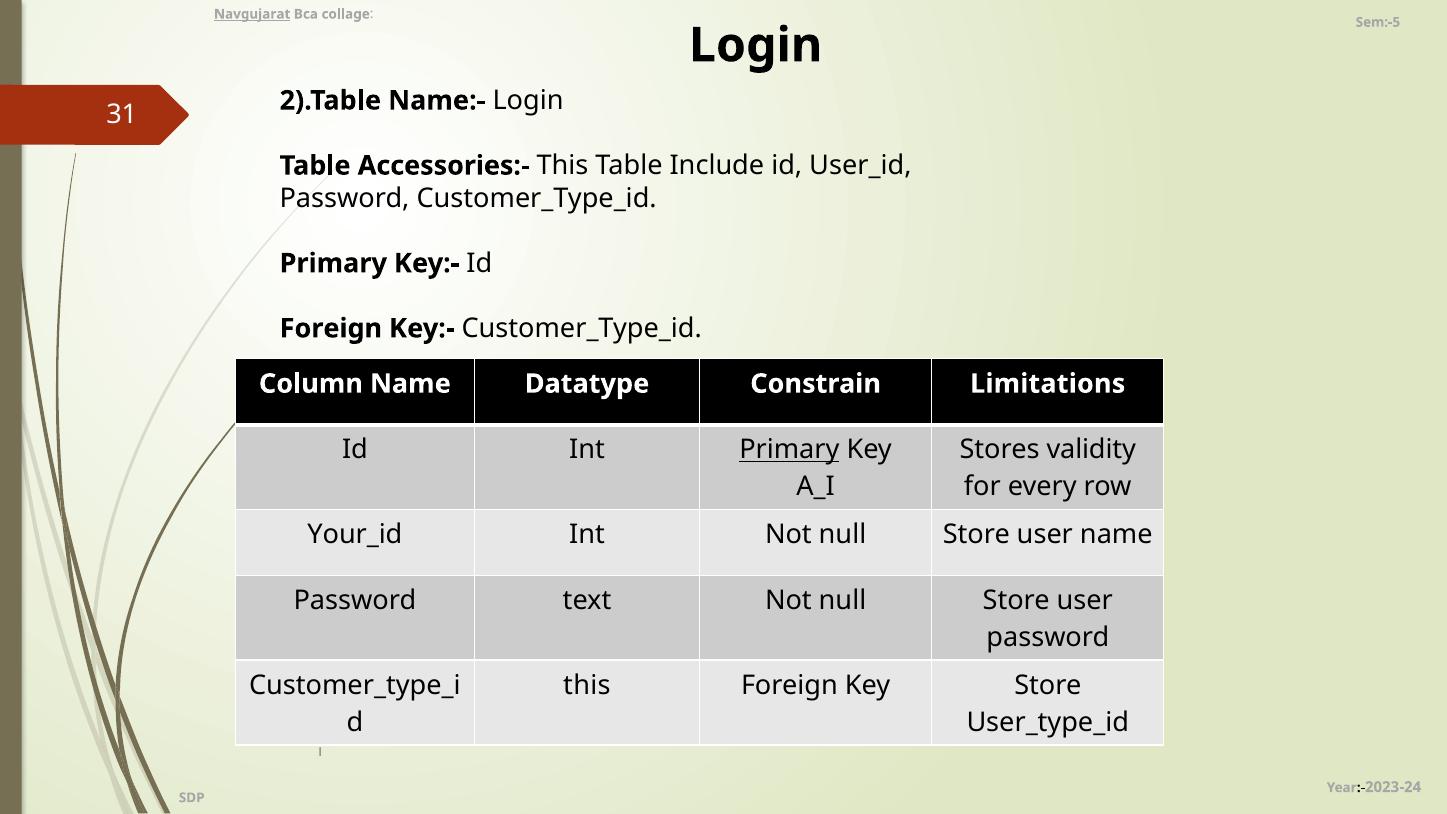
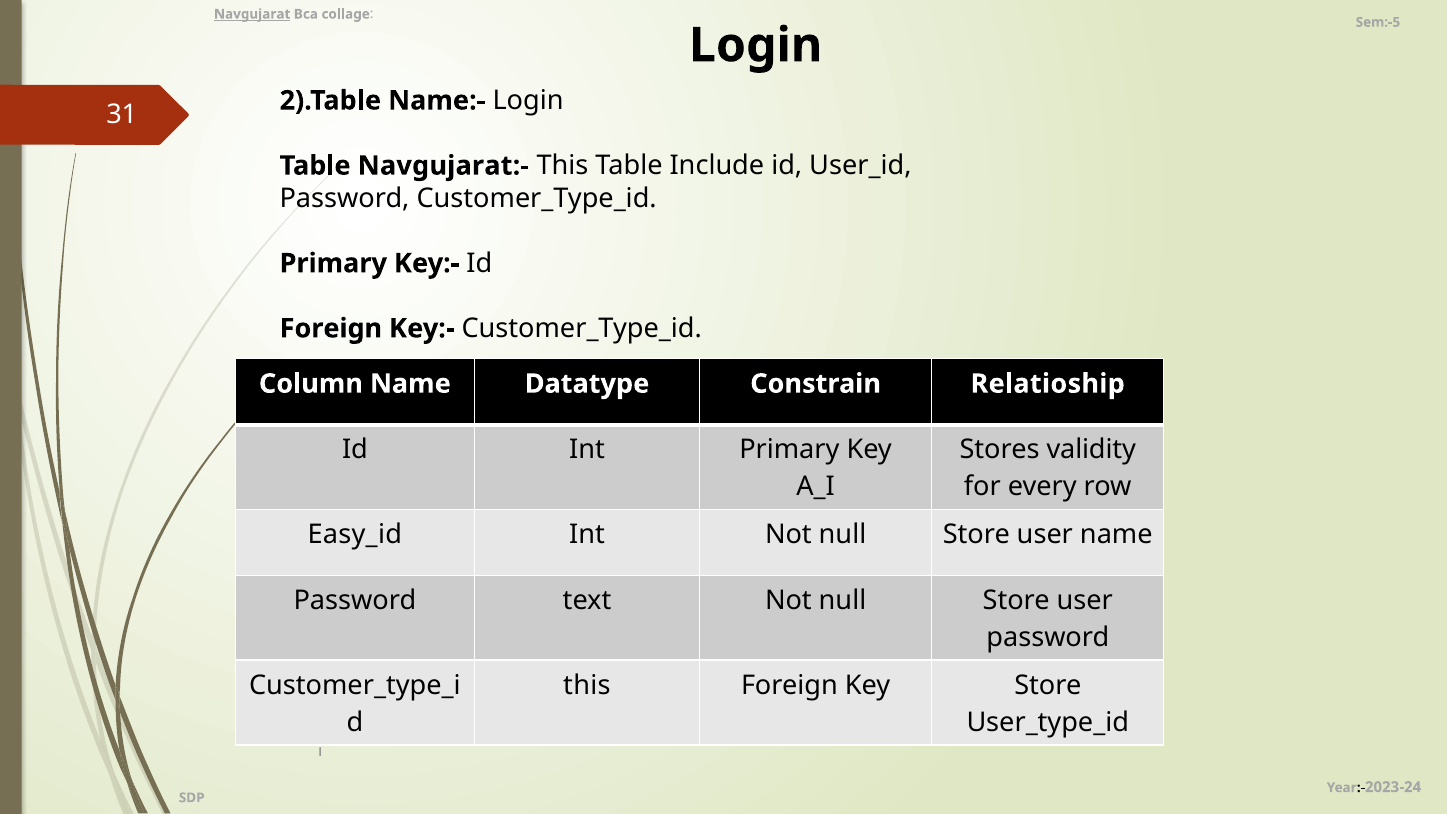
Accessories:-: Accessories:- -> Navgujarat:- (443, 166)
Limitations: Limitations -> Relatioship (1048, 384)
Primary underline: present -> none (789, 450)
Your_id: Your_id -> Easy_id (355, 535)
